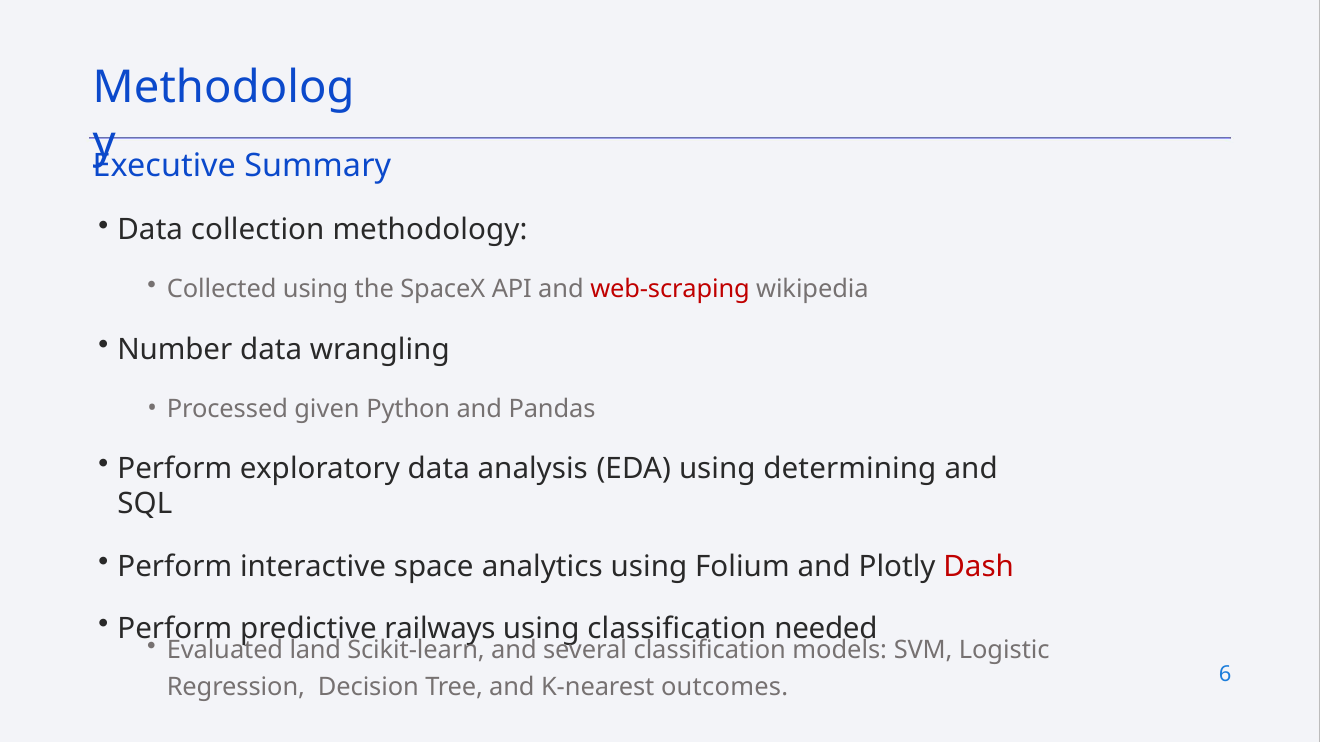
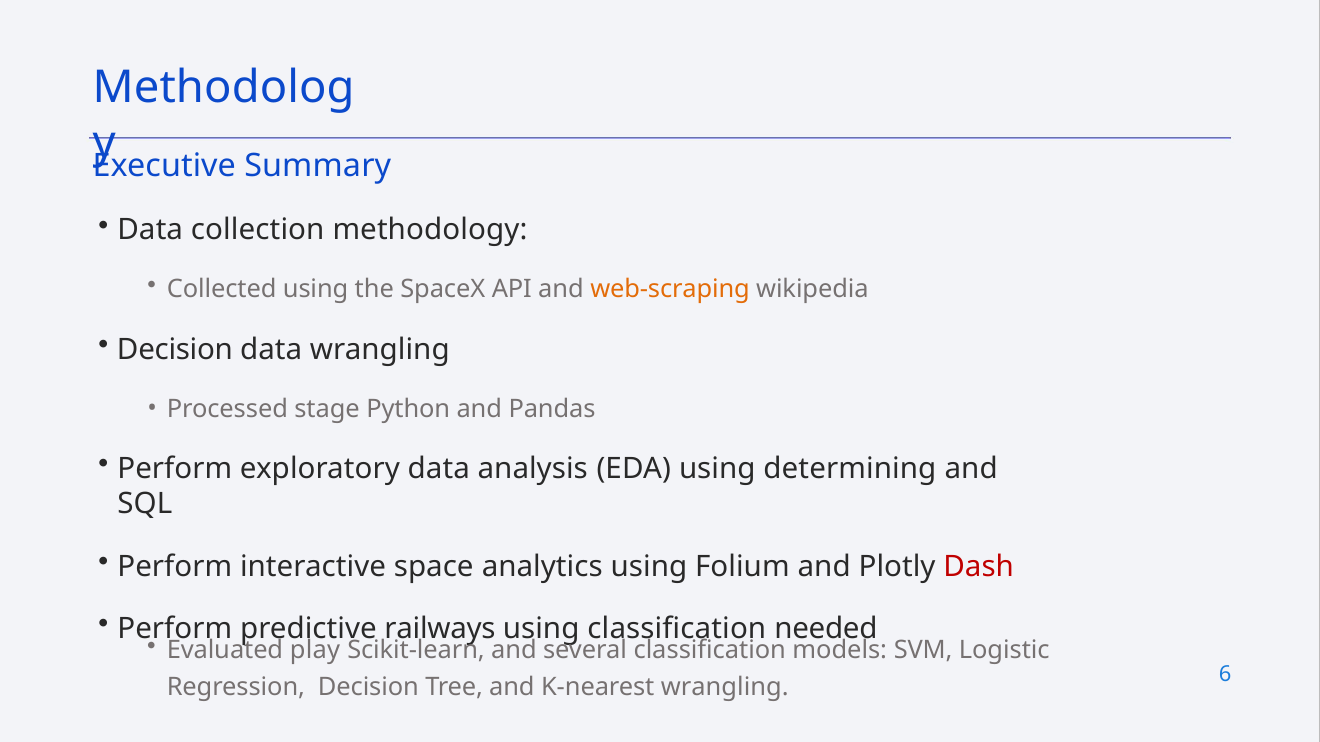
web-scraping colour: red -> orange (670, 290)
Number: Number -> Decision (175, 350)
given: given -> stage (327, 409)
land: land -> play (315, 651)
K-nearest outcomes: outcomes -> wrangling (725, 688)
